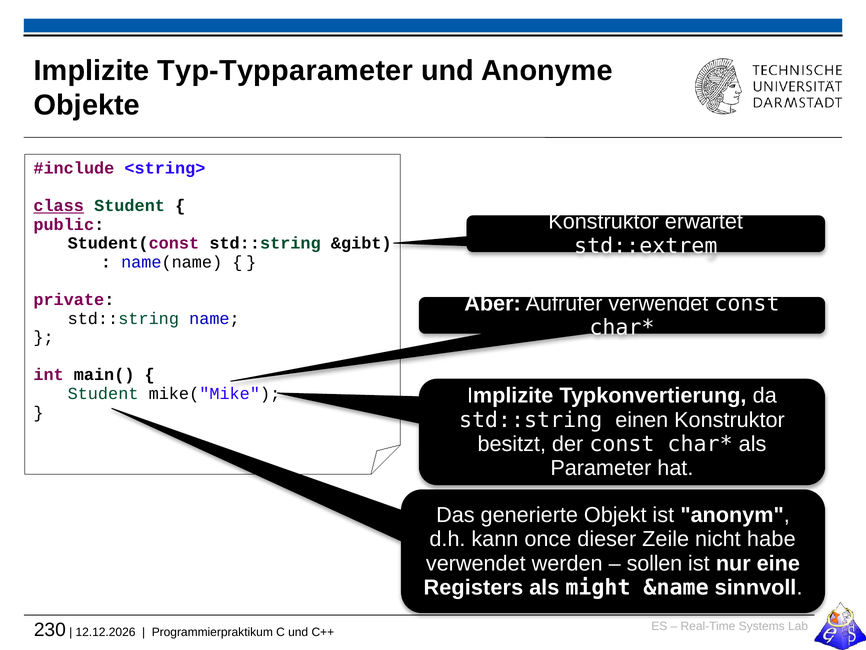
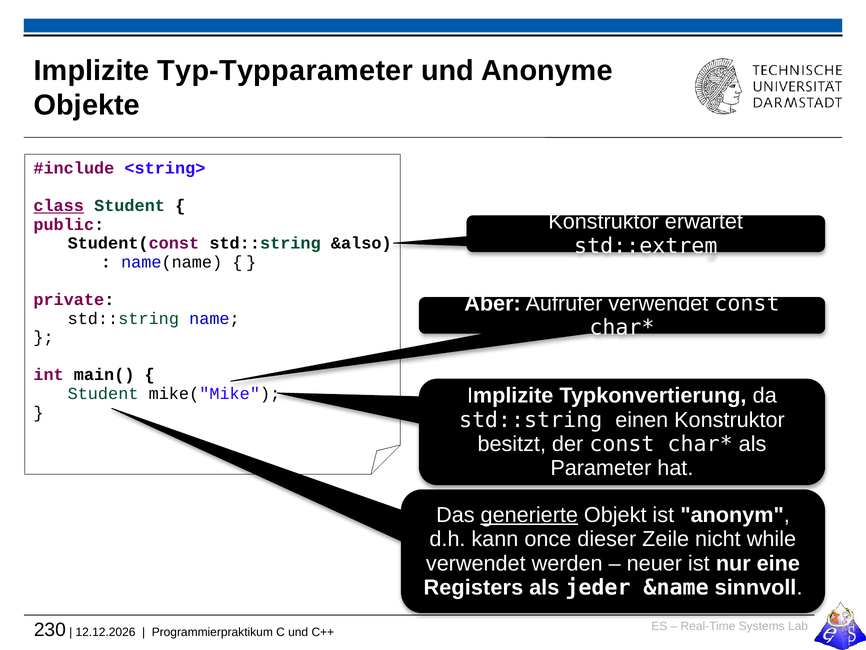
&gibt: &gibt -> &also (361, 243)
generierte underline: none -> present (529, 515)
habe: habe -> while (771, 539)
sollen: sollen -> neuer (654, 563)
might: might -> jeder (598, 587)
